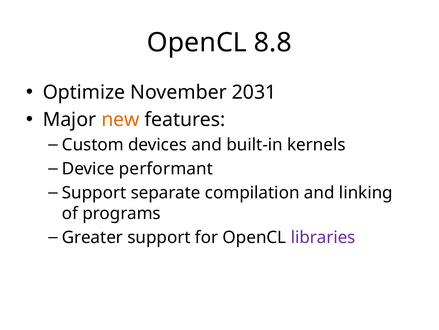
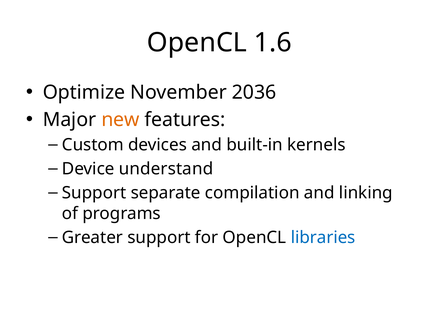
8.8: 8.8 -> 1.6 (273, 42)
2031: 2031 -> 2036 (254, 92)
performant: performant -> understand (166, 168)
libraries colour: purple -> blue (323, 237)
